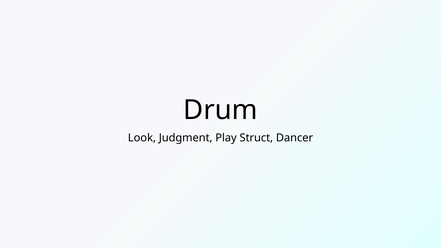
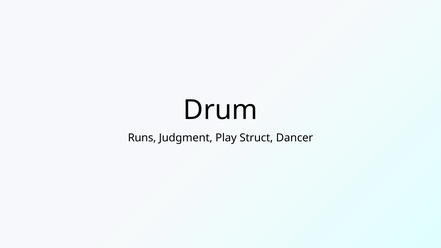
Look: Look -> Runs (142, 138)
